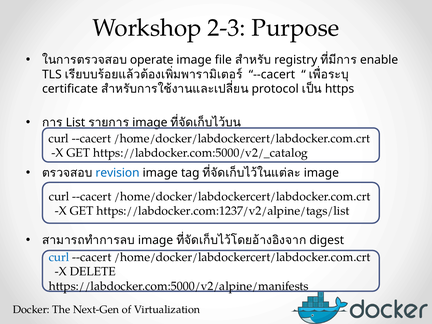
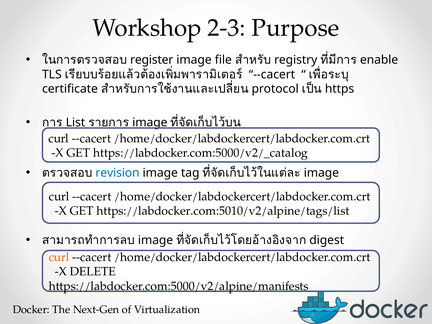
operate: operate -> register (152, 60)
https://labdocker.com:1237/v2/alpine/tags/list: https://labdocker.com:1237/v2/alpine/tags/list -> https://labdocker.com:5010/v2/alpine/tags/list (223, 211)
curl colour: blue -> orange (59, 257)
